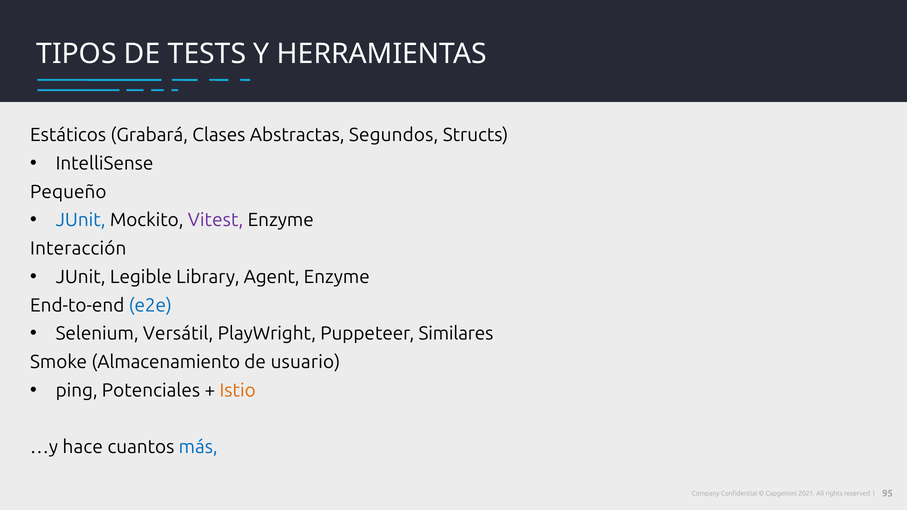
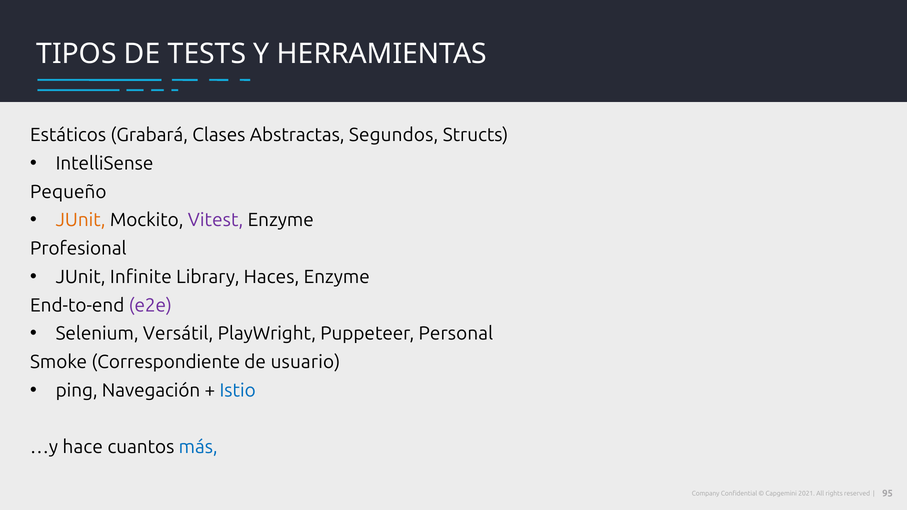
JUnit colour: blue -> orange (81, 220)
Interacción: Interacción -> Profesional (78, 249)
Legible: Legible -> Infinite (141, 277)
Agent: Agent -> Haces (271, 277)
e2e colour: blue -> purple (150, 305)
Similares: Similares -> Personal (456, 334)
Almacenamiento: Almacenamiento -> Correspondiente (166, 362)
Potenciales: Potenciales -> Navegación (151, 391)
Istio colour: orange -> blue (238, 391)
